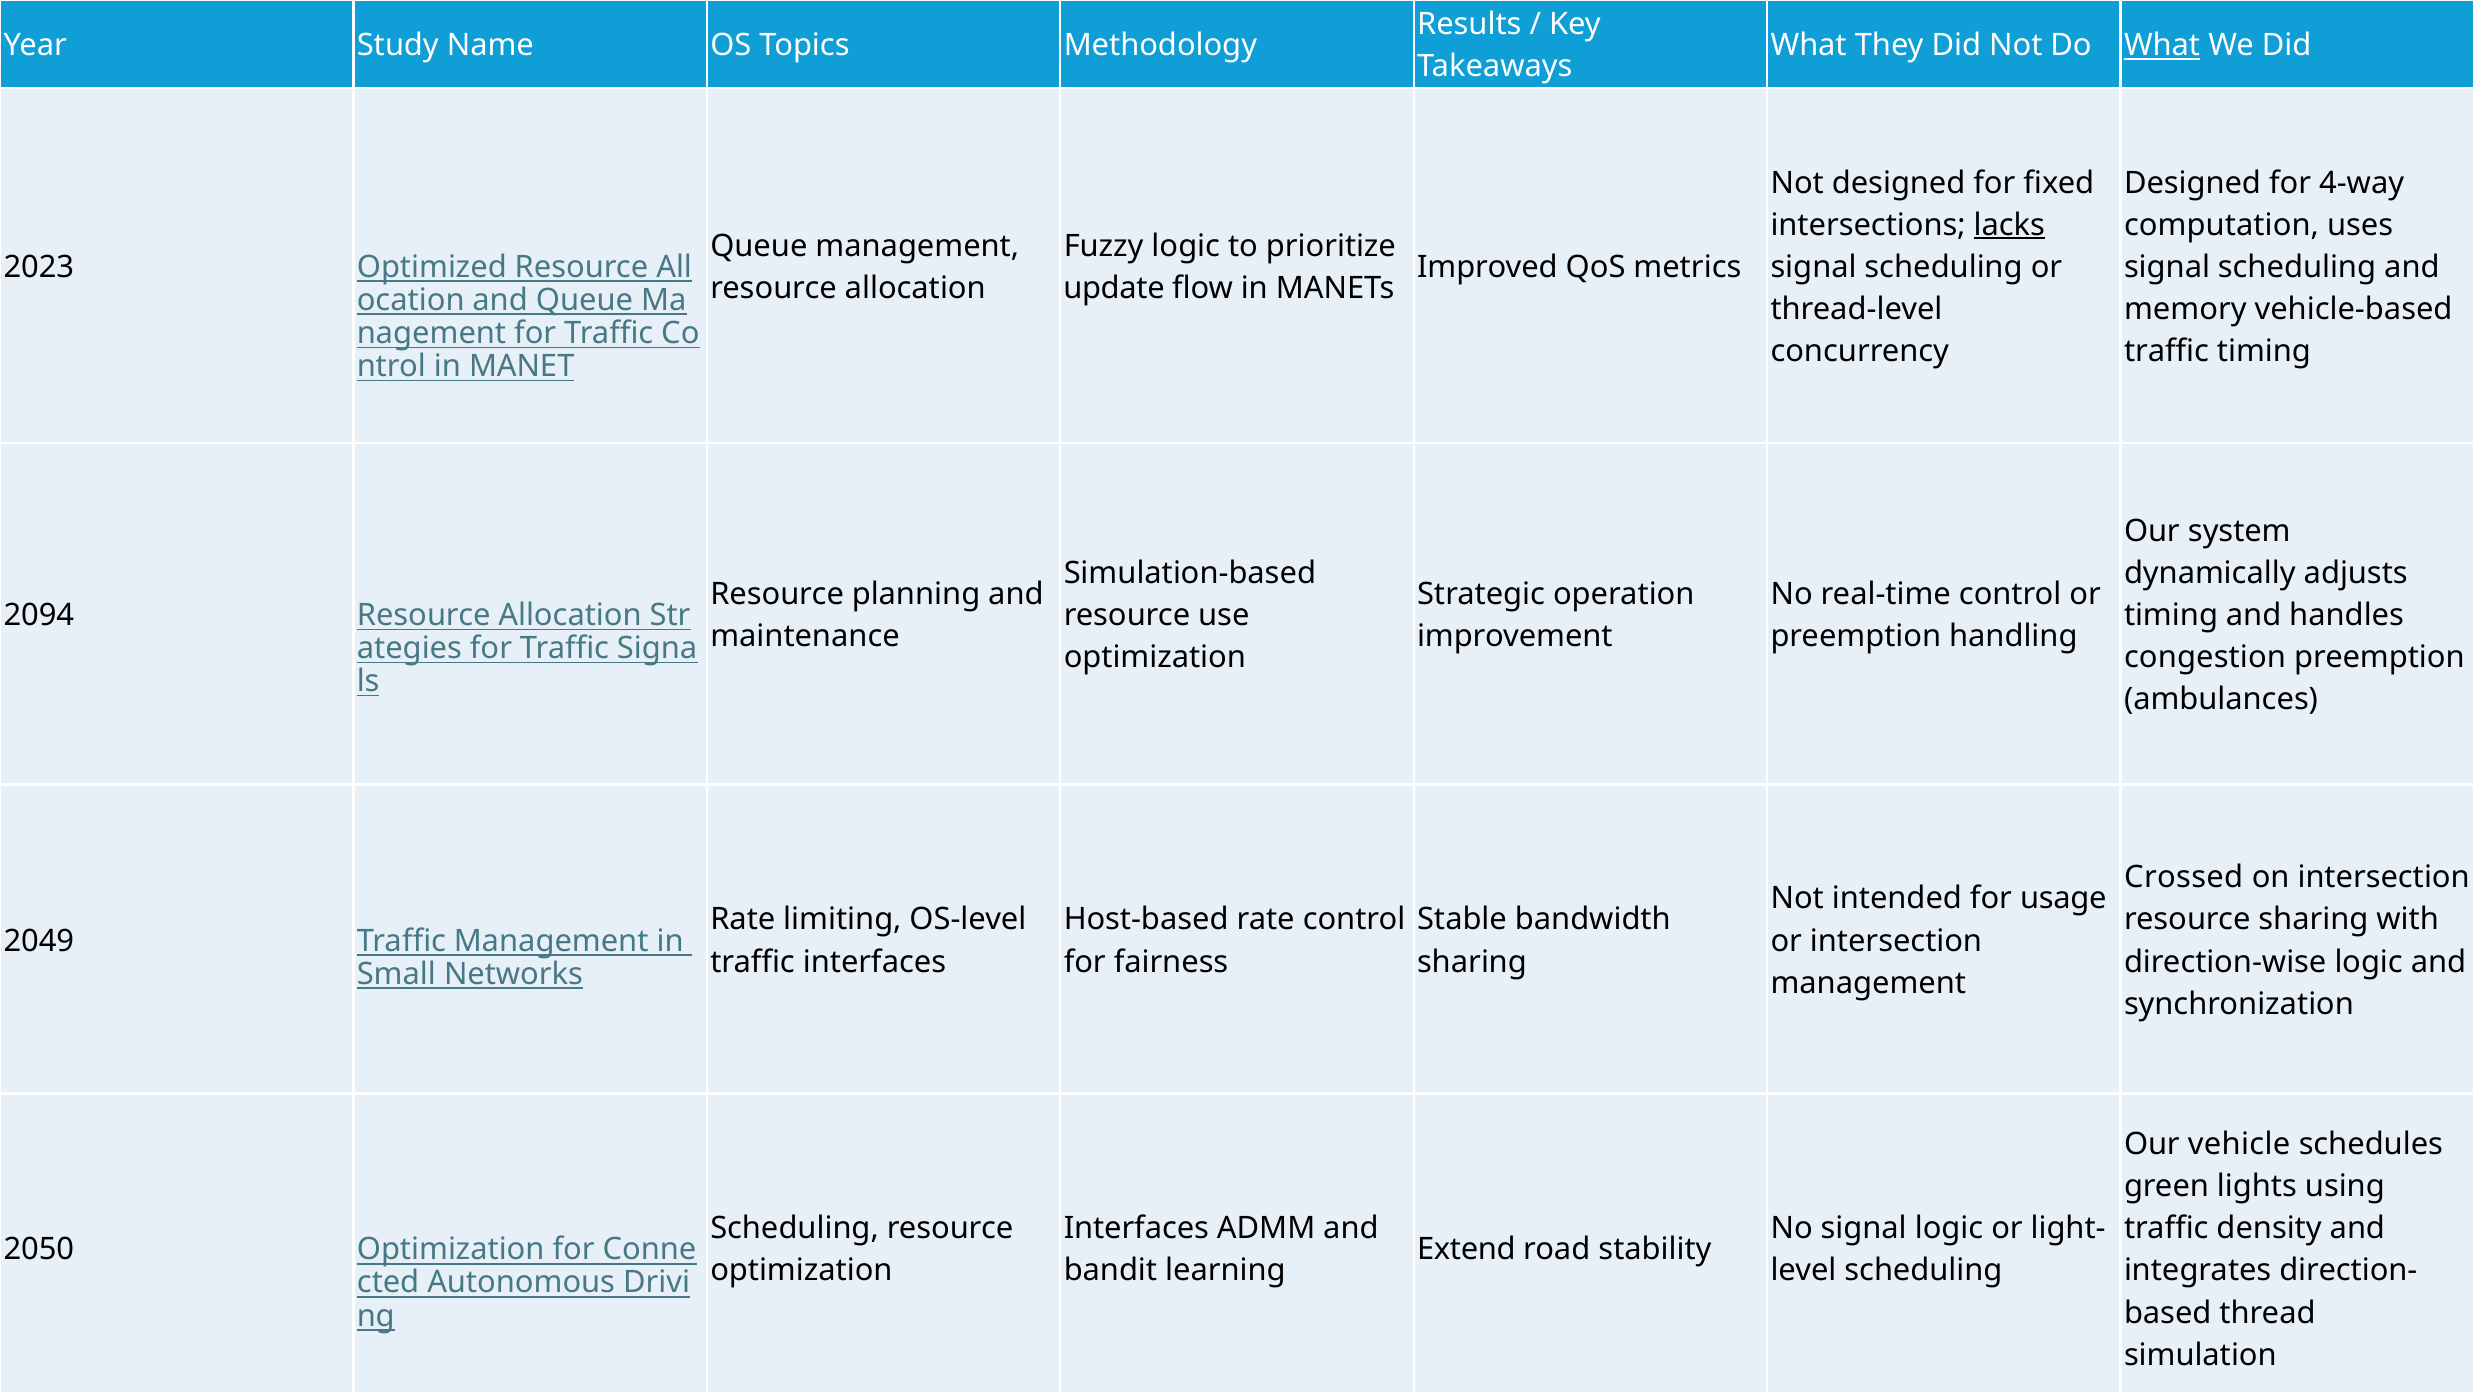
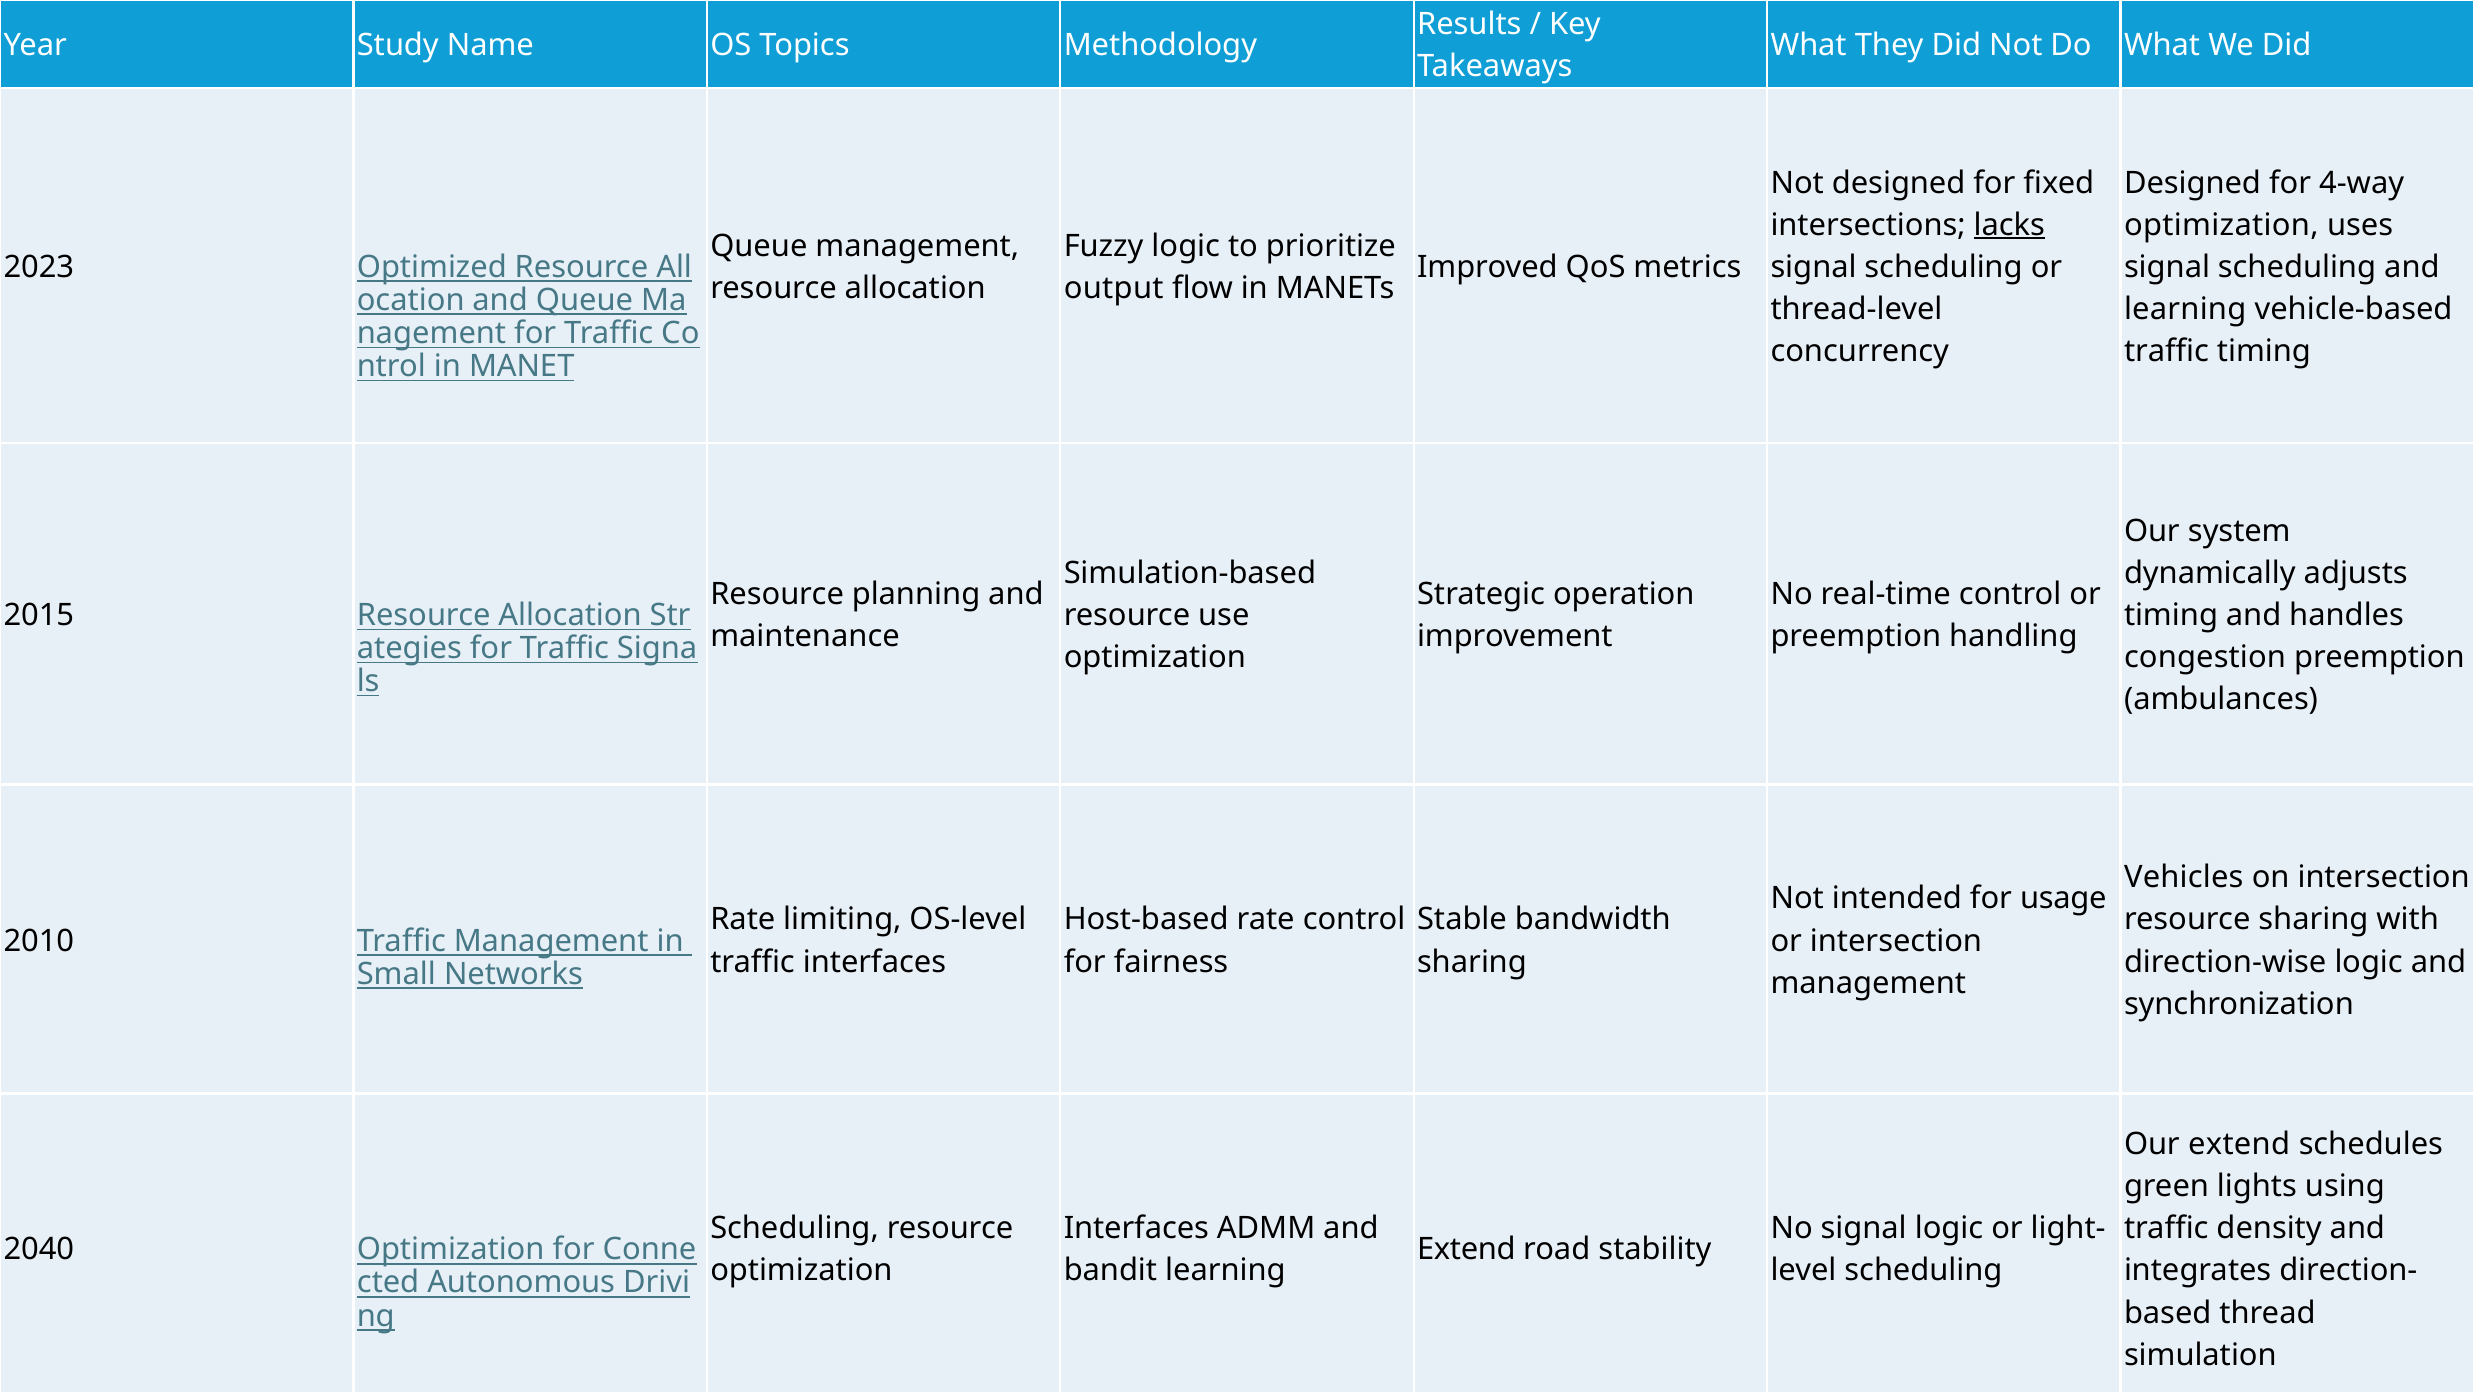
What underline: present -> none (2162, 46)
computation: computation -> optimization (2221, 225)
update: update -> output (1114, 288)
memory: memory -> learning (2185, 309)
2094: 2094 -> 2015 (39, 615)
Crossed: Crossed -> Vehicles (2184, 877)
2049: 2049 -> 2010 (39, 941)
Our vehicle: vehicle -> extend (2239, 1144)
2050: 2050 -> 2040 (39, 1249)
